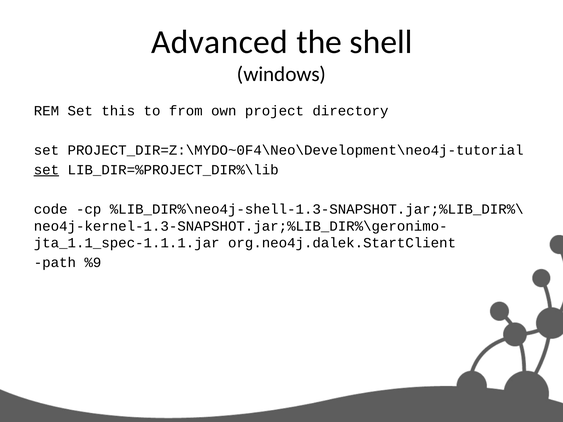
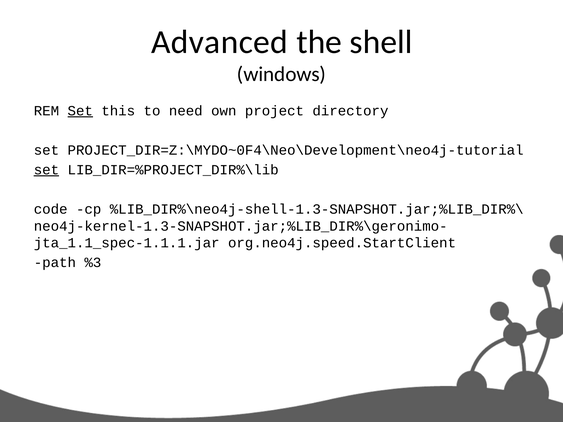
Set underline: none -> present (80, 111)
from: from -> need (186, 111)
org.neo4j.dalek.StartClient: org.neo4j.dalek.StartClient -> org.neo4j.speed.StartClient (342, 243)
%9: %9 -> %3 (93, 263)
